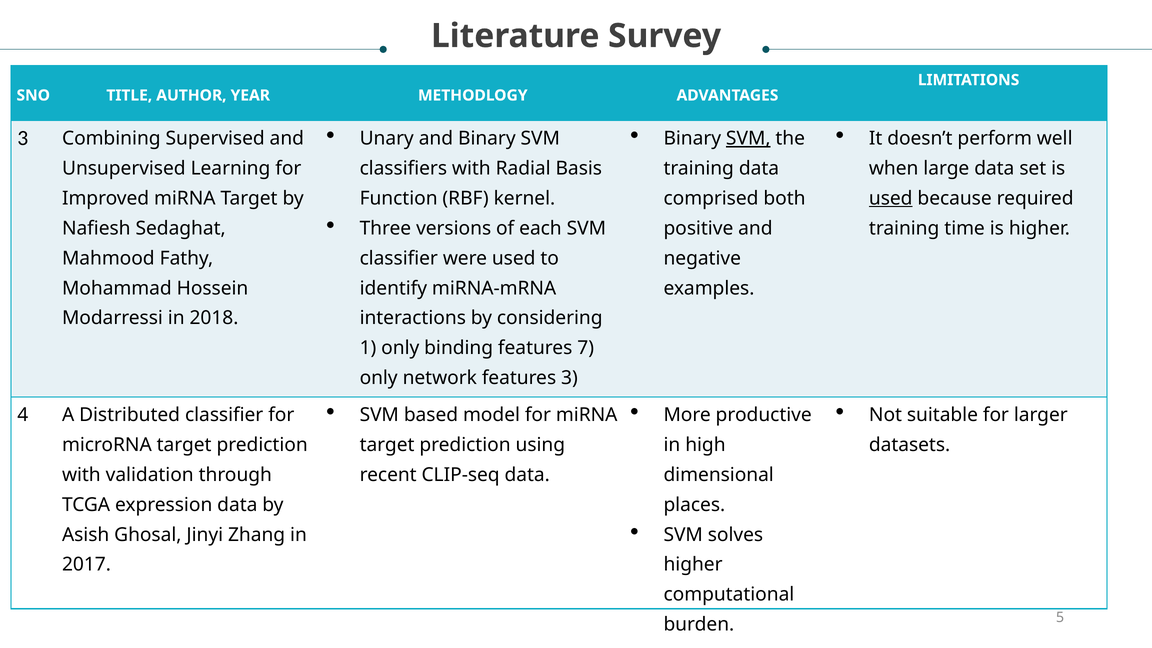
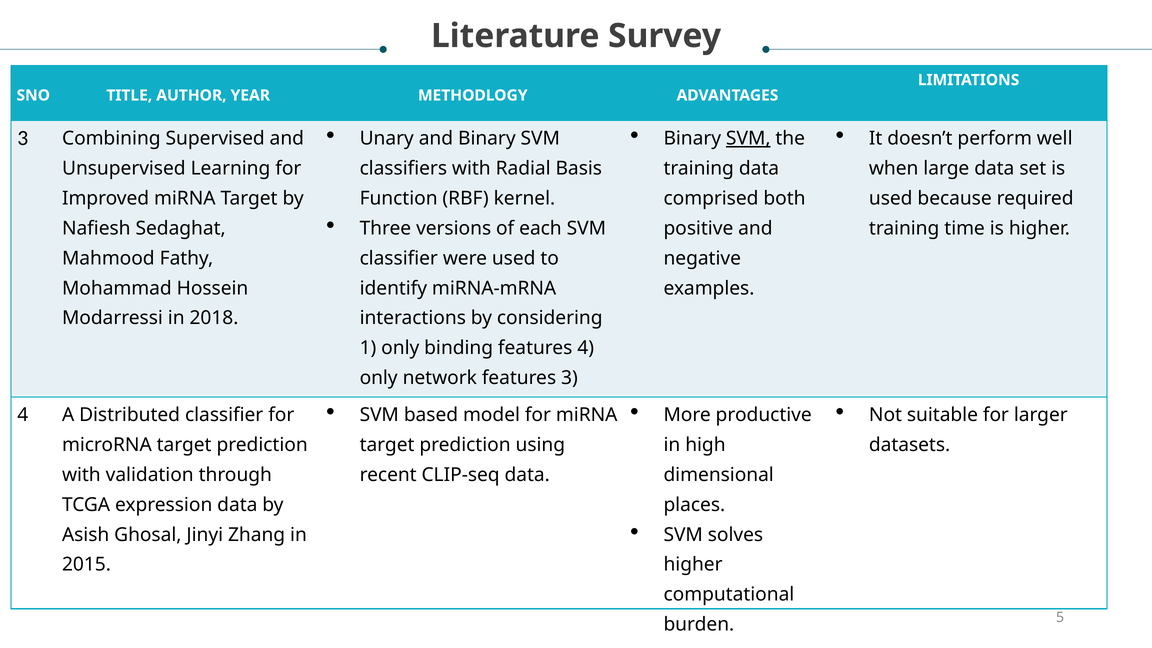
used underline: present -> none (891, 198)
features 7: 7 -> 4 (586, 348)
2017: 2017 -> 2015 (86, 565)
